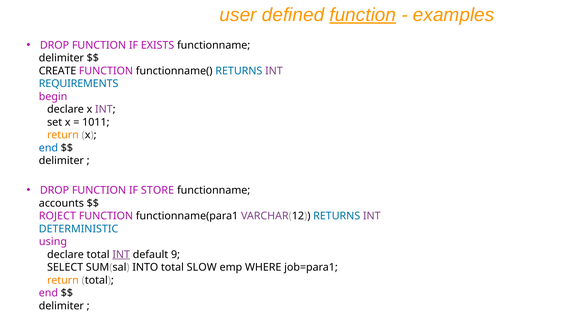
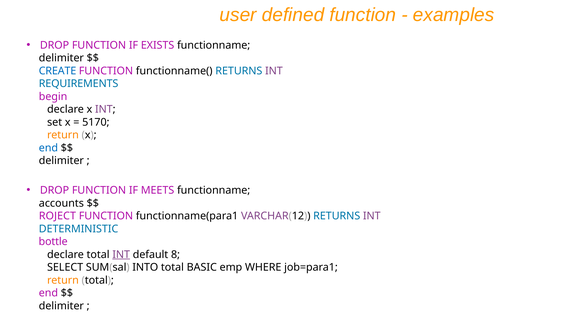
function underline: present -> none (363, 15)
CREATE colour: black -> blue (58, 71)
1011: 1011 -> 5170 (96, 122)
STORE: STORE -> MEETS (158, 190)
using: using -> bottle (53, 241)
9: 9 -> 8 (176, 254)
SLOW: SLOW -> BASIC (202, 267)
